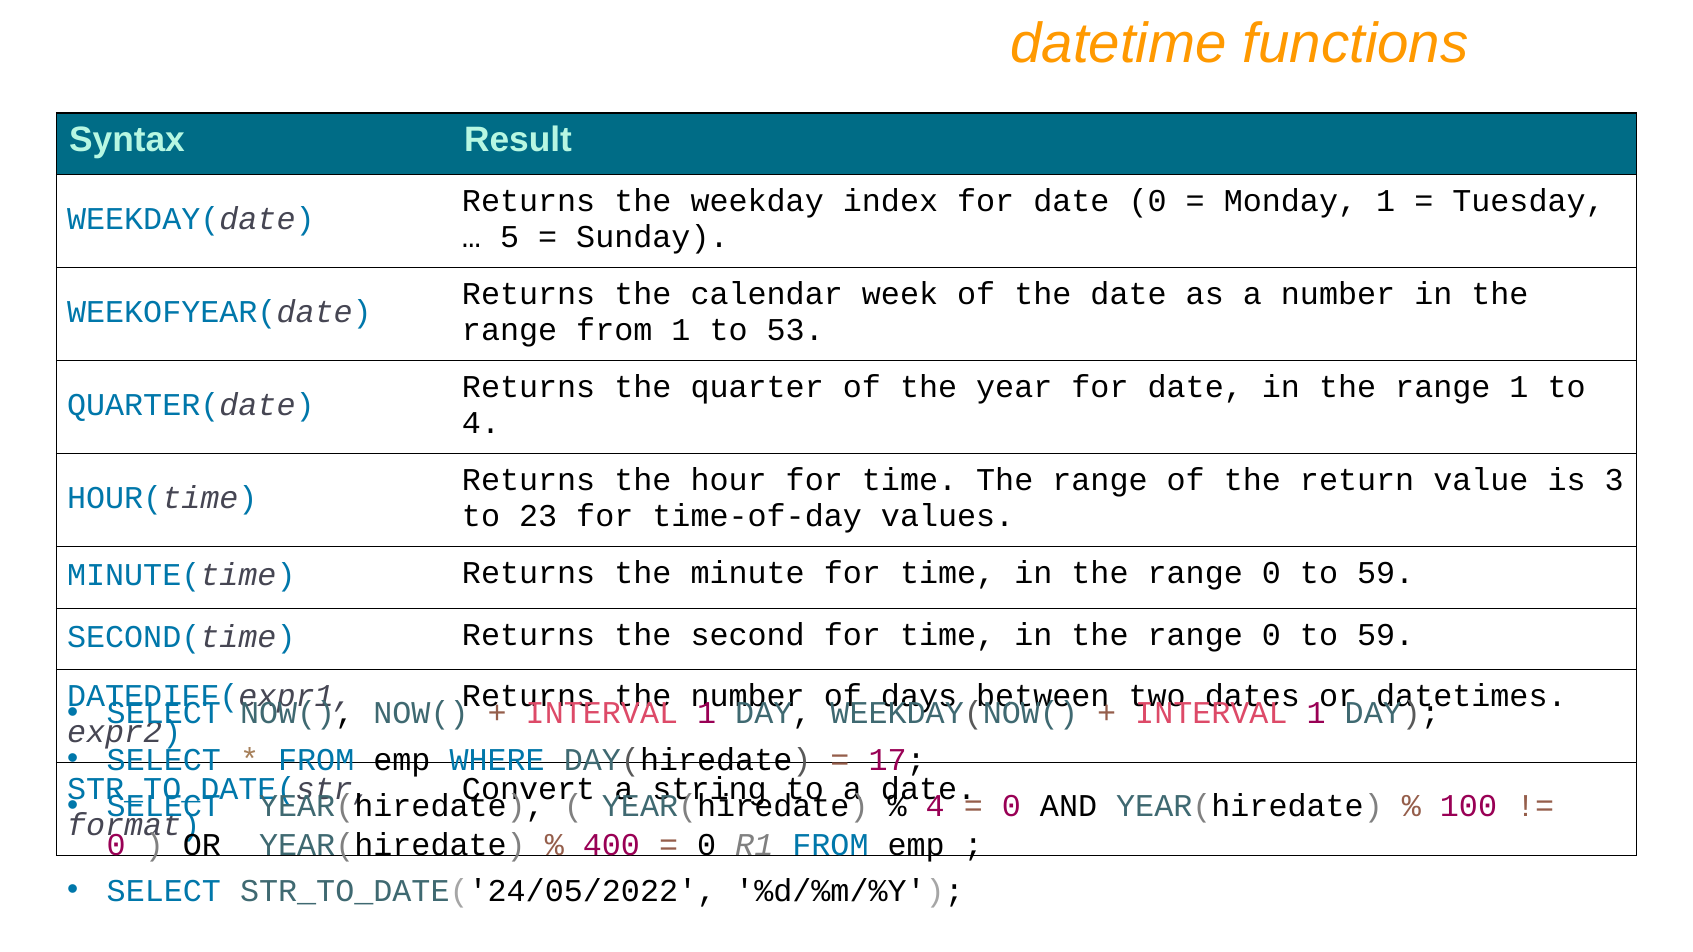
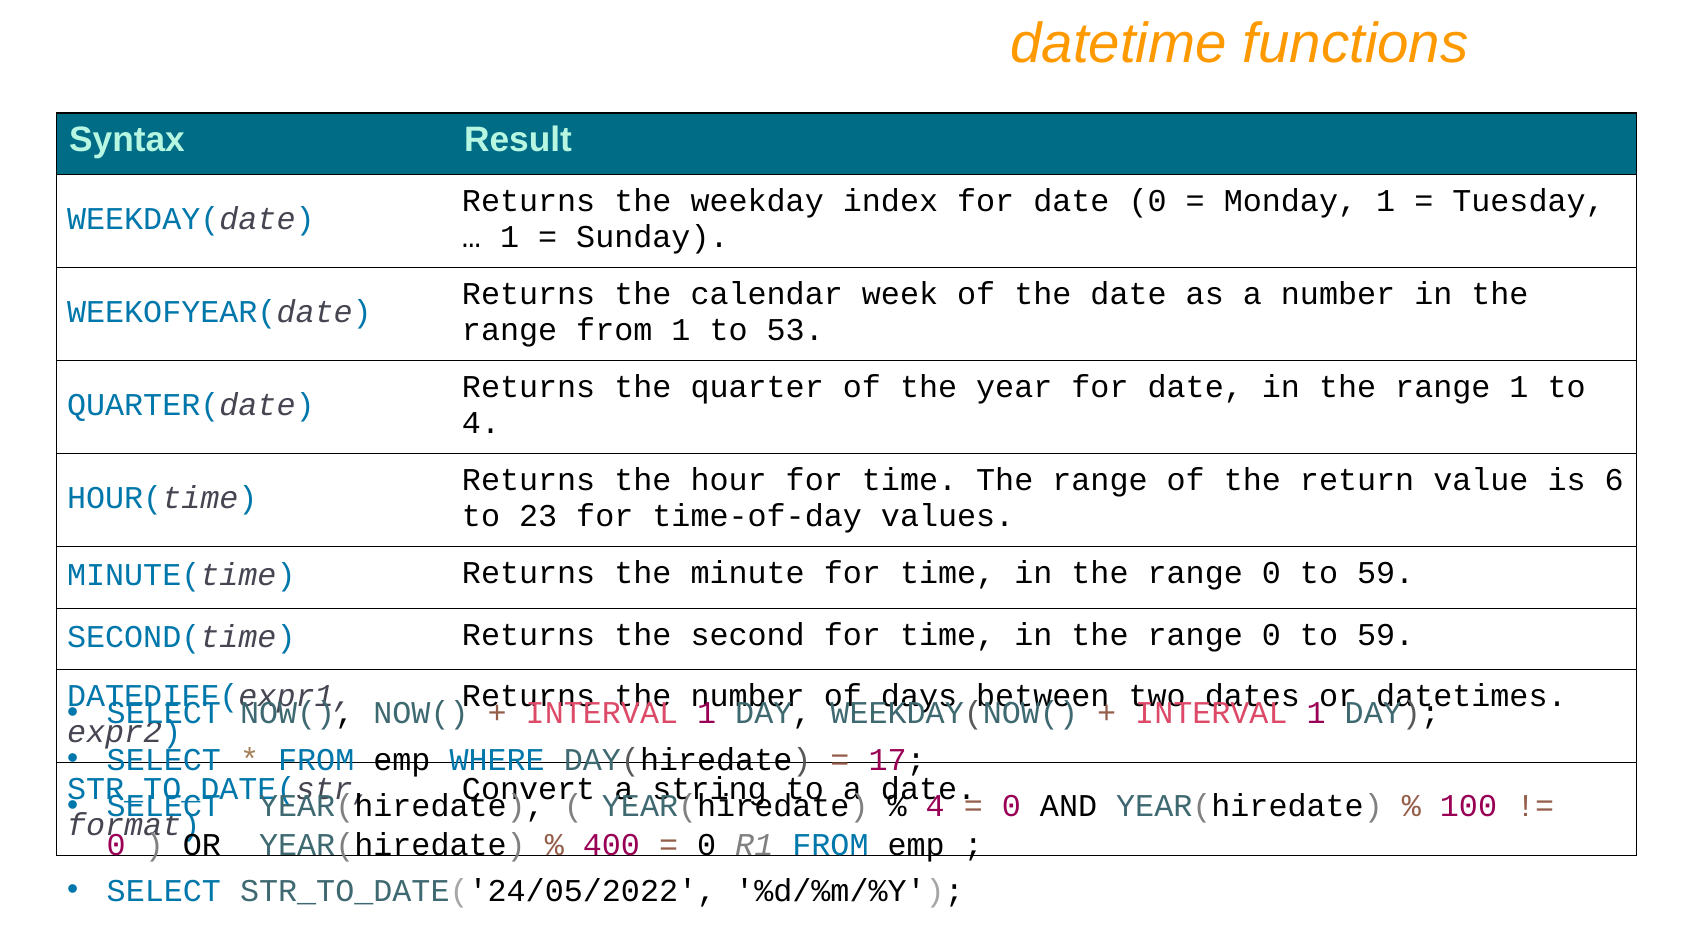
5: 5 -> 1 (510, 237)
3: 3 -> 6 (1614, 480)
